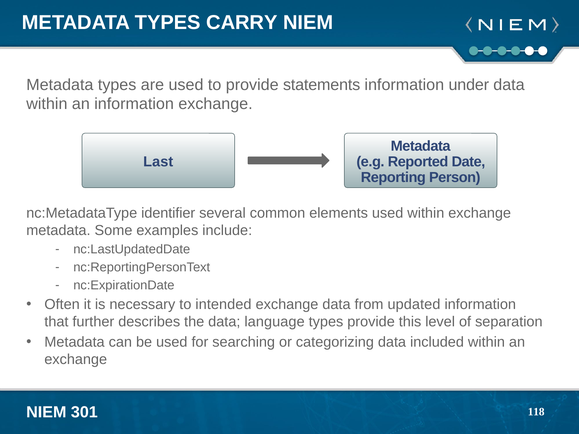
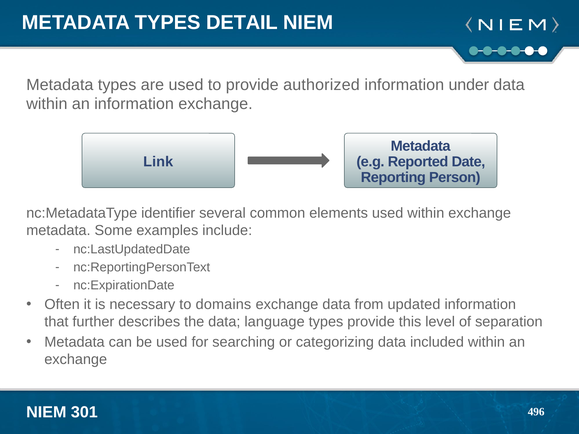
CARRY: CARRY -> DETAIL (242, 22)
statements: statements -> authorized (321, 85)
Last: Last -> Link (158, 162)
intended: intended -> domains (223, 305)
118: 118 -> 496 (536, 412)
